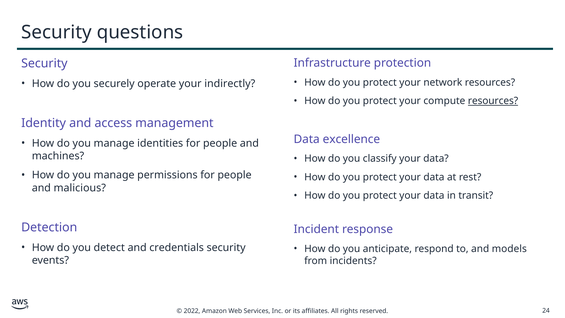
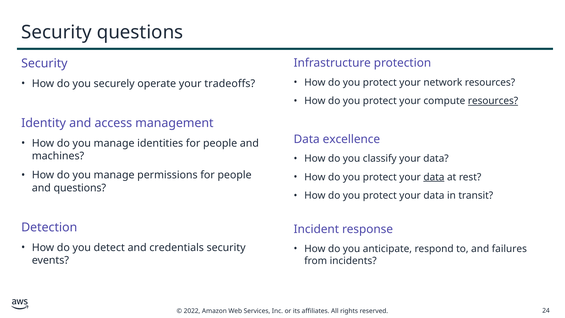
indirectly: indirectly -> tradeoffs (230, 83)
data underline: none -> present (434, 177)
and malicious: malicious -> questions (80, 188)
models: models -> failures (509, 249)
